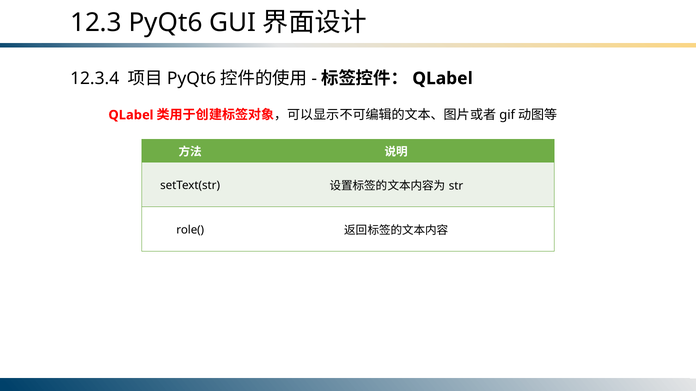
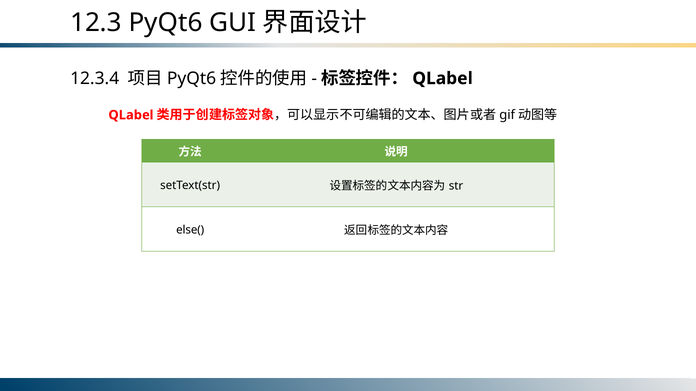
role(: role( -> else( (190, 230)
